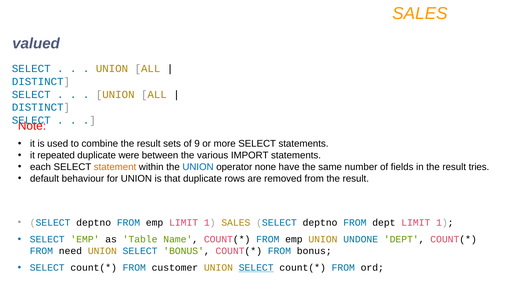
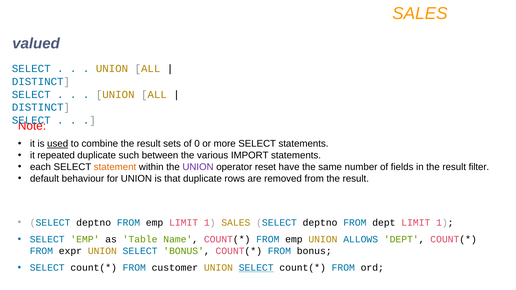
used underline: none -> present (58, 144)
9: 9 -> 0 (197, 144)
were: were -> such (129, 155)
UNION colour: blue -> purple (198, 167)
none: none -> reset (265, 167)
tries: tries -> filter (479, 167)
UNDONE: UNDONE -> ALLOWS (361, 240)
need: need -> expr (70, 251)
